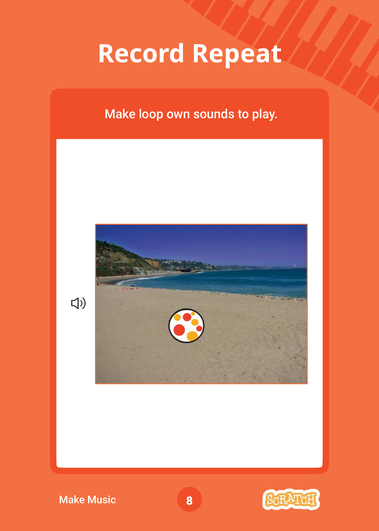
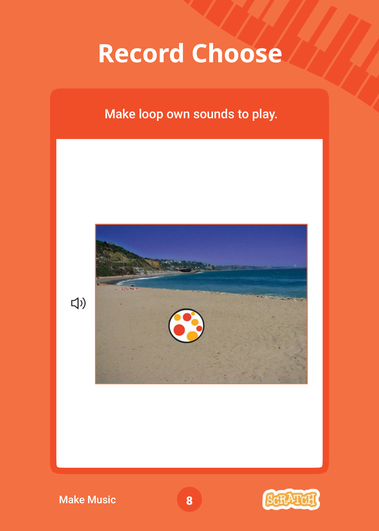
Repeat: Repeat -> Choose (237, 54)
